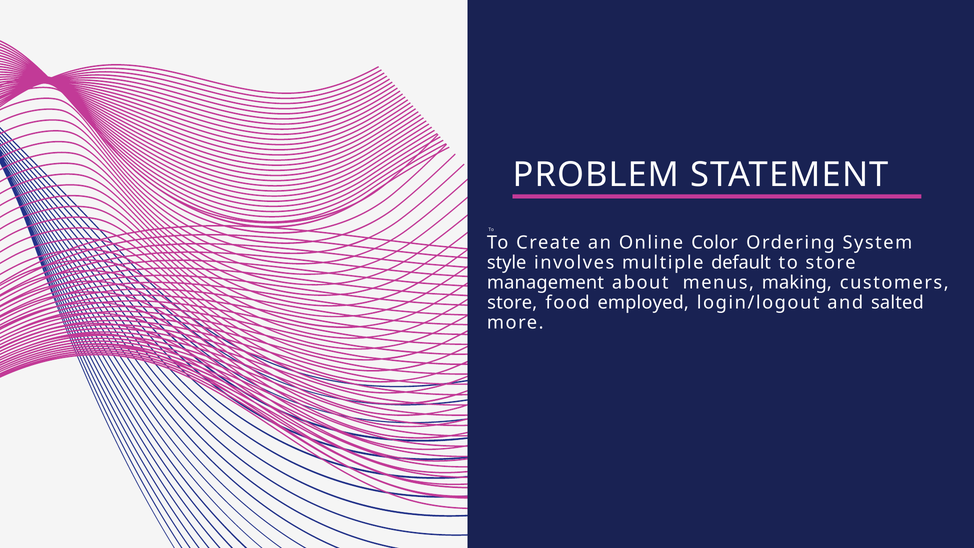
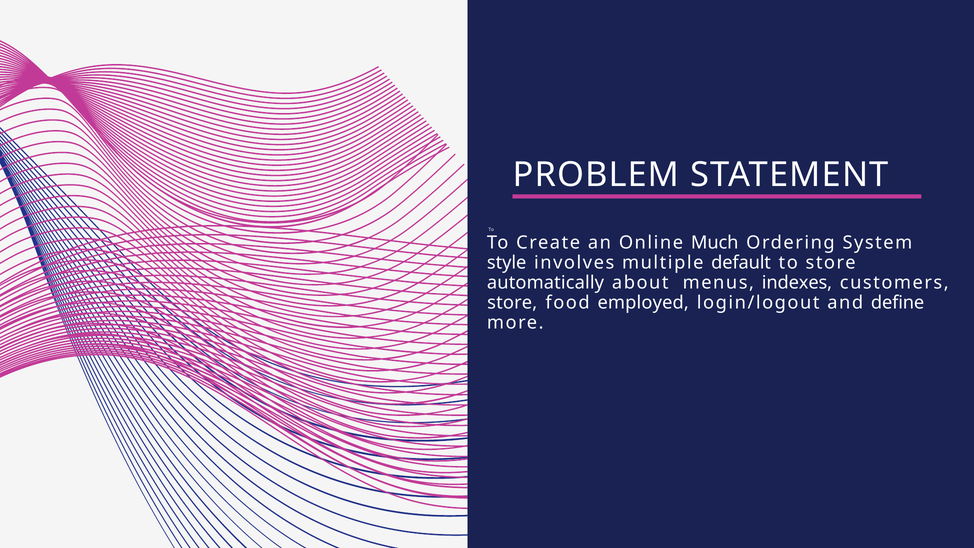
Color: Color -> Much (715, 242)
management: management -> automatically (546, 283)
making: making -> indexes (797, 283)
salted: salted -> define (898, 303)
